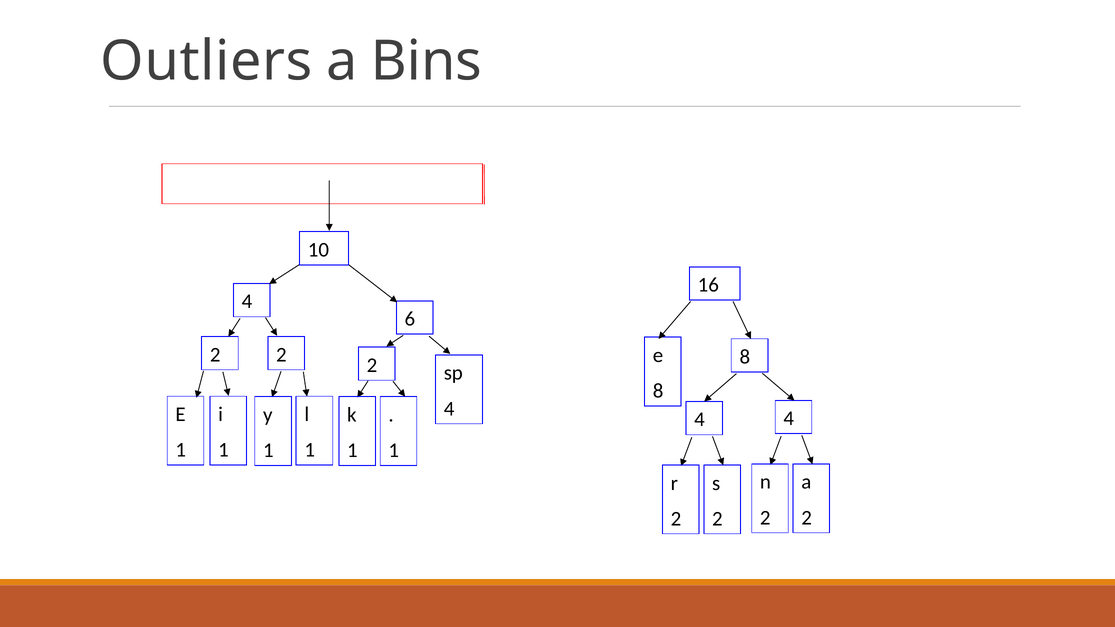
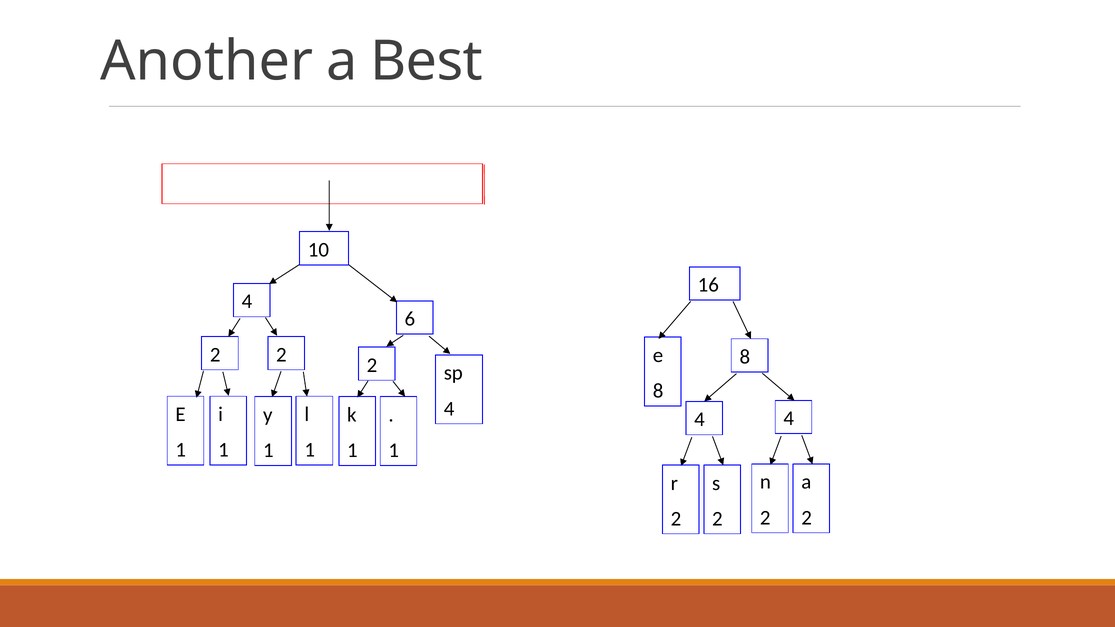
Outliers: Outliers -> Another (207, 61)
Bins: Bins -> Best (427, 61)
